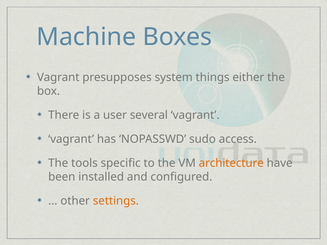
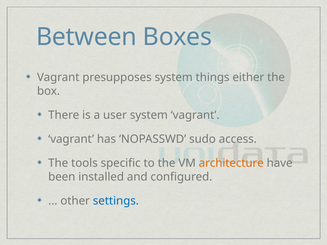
Machine: Machine -> Between (86, 37)
user several: several -> system (149, 115)
settings colour: orange -> blue (116, 201)
